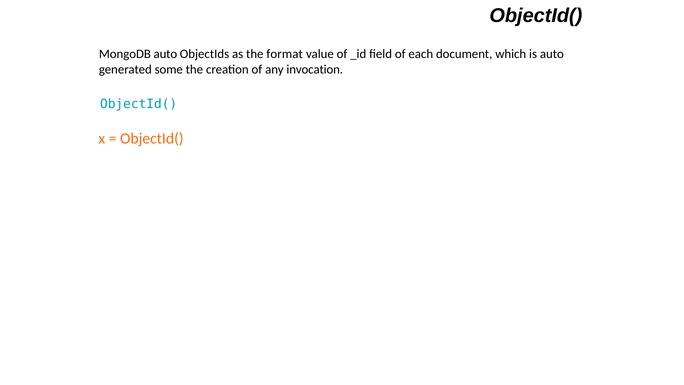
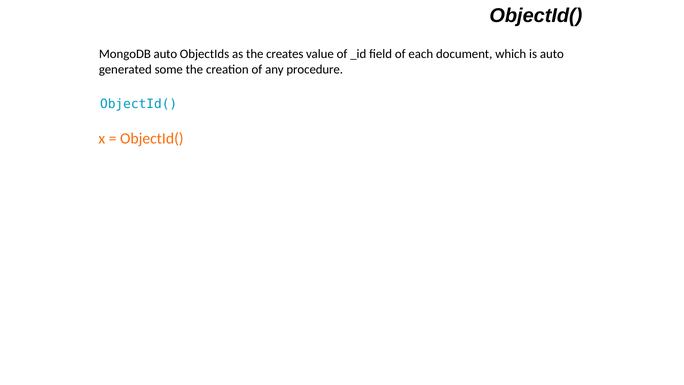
format: format -> creates (285, 54)
invocation: invocation -> procedure (315, 69)
